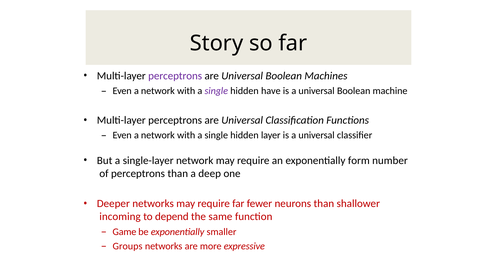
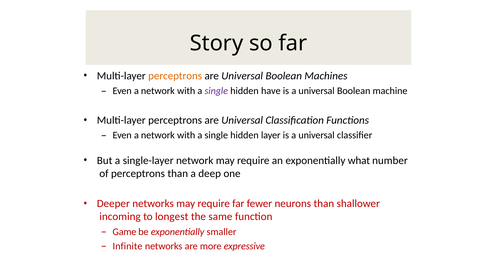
perceptrons colour: purple -> orange (175, 76)
form: form -> what (359, 161)
depend: depend -> longest (172, 217)
Groups: Groups -> Infinite (128, 247)
